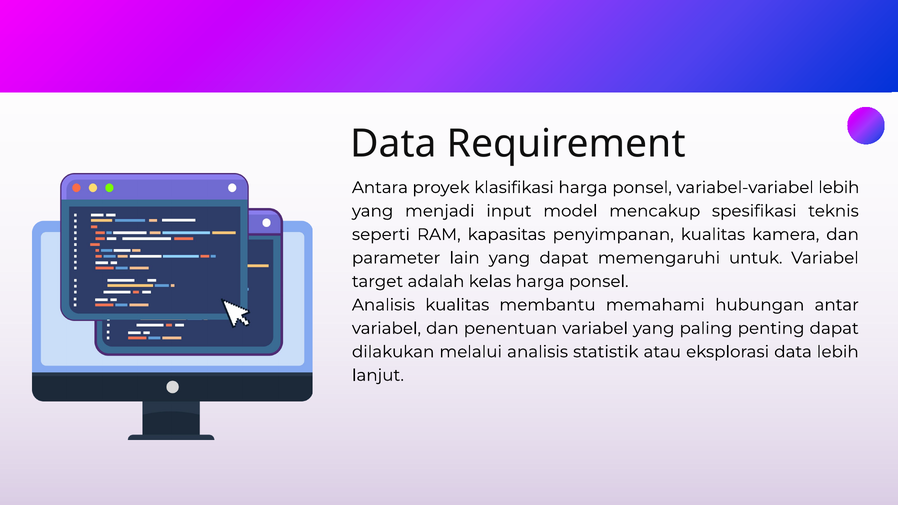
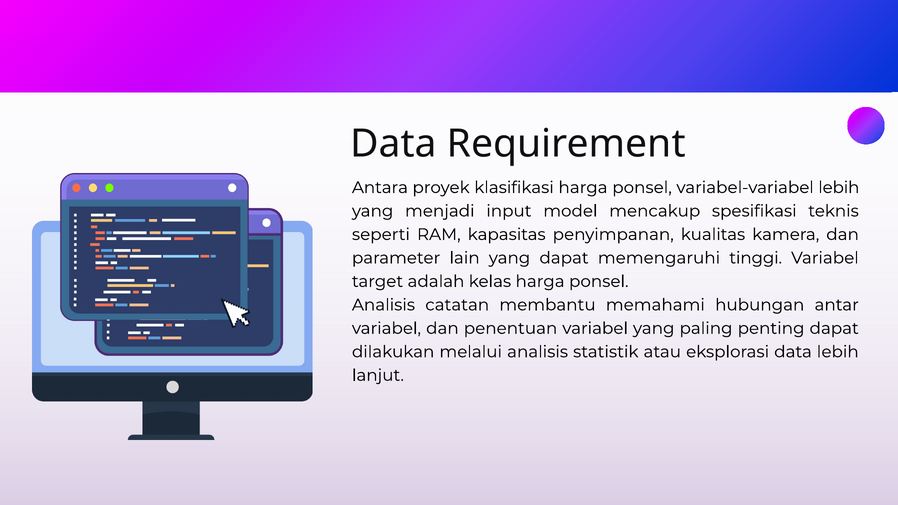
untuk: untuk -> tinggi (756, 258)
Analisis kualitas: kualitas -> catatan (457, 305)
